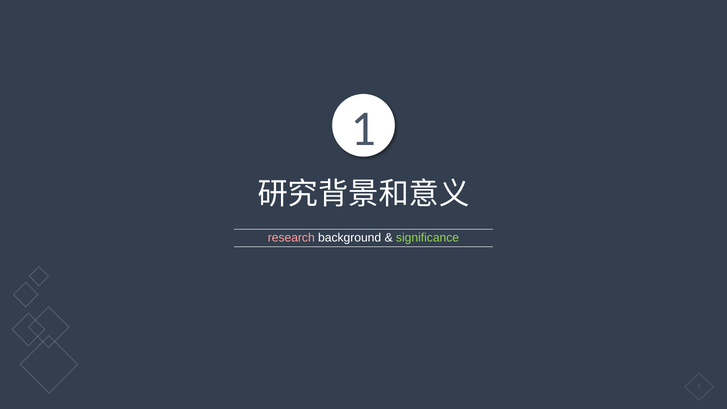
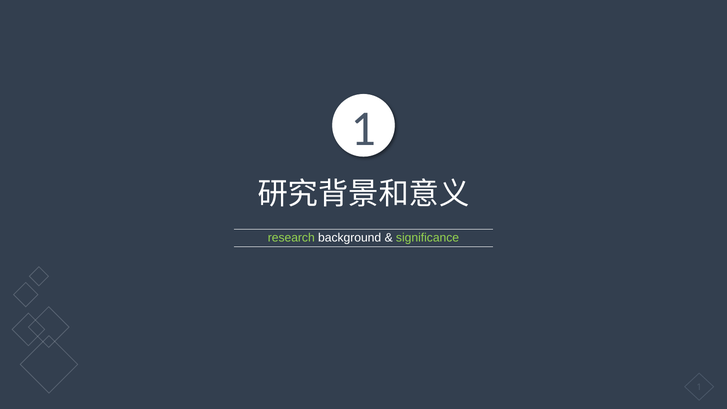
research colour: pink -> light green (291, 238)
